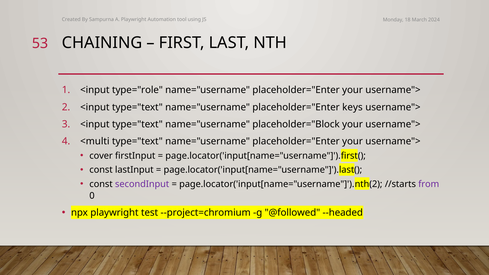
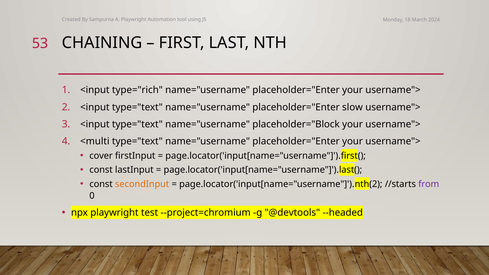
type="role: type="role -> type="rich (137, 90)
keys: keys -> slow (353, 107)
secondInput colour: purple -> orange (142, 184)
@followed: @followed -> @devtools (292, 213)
